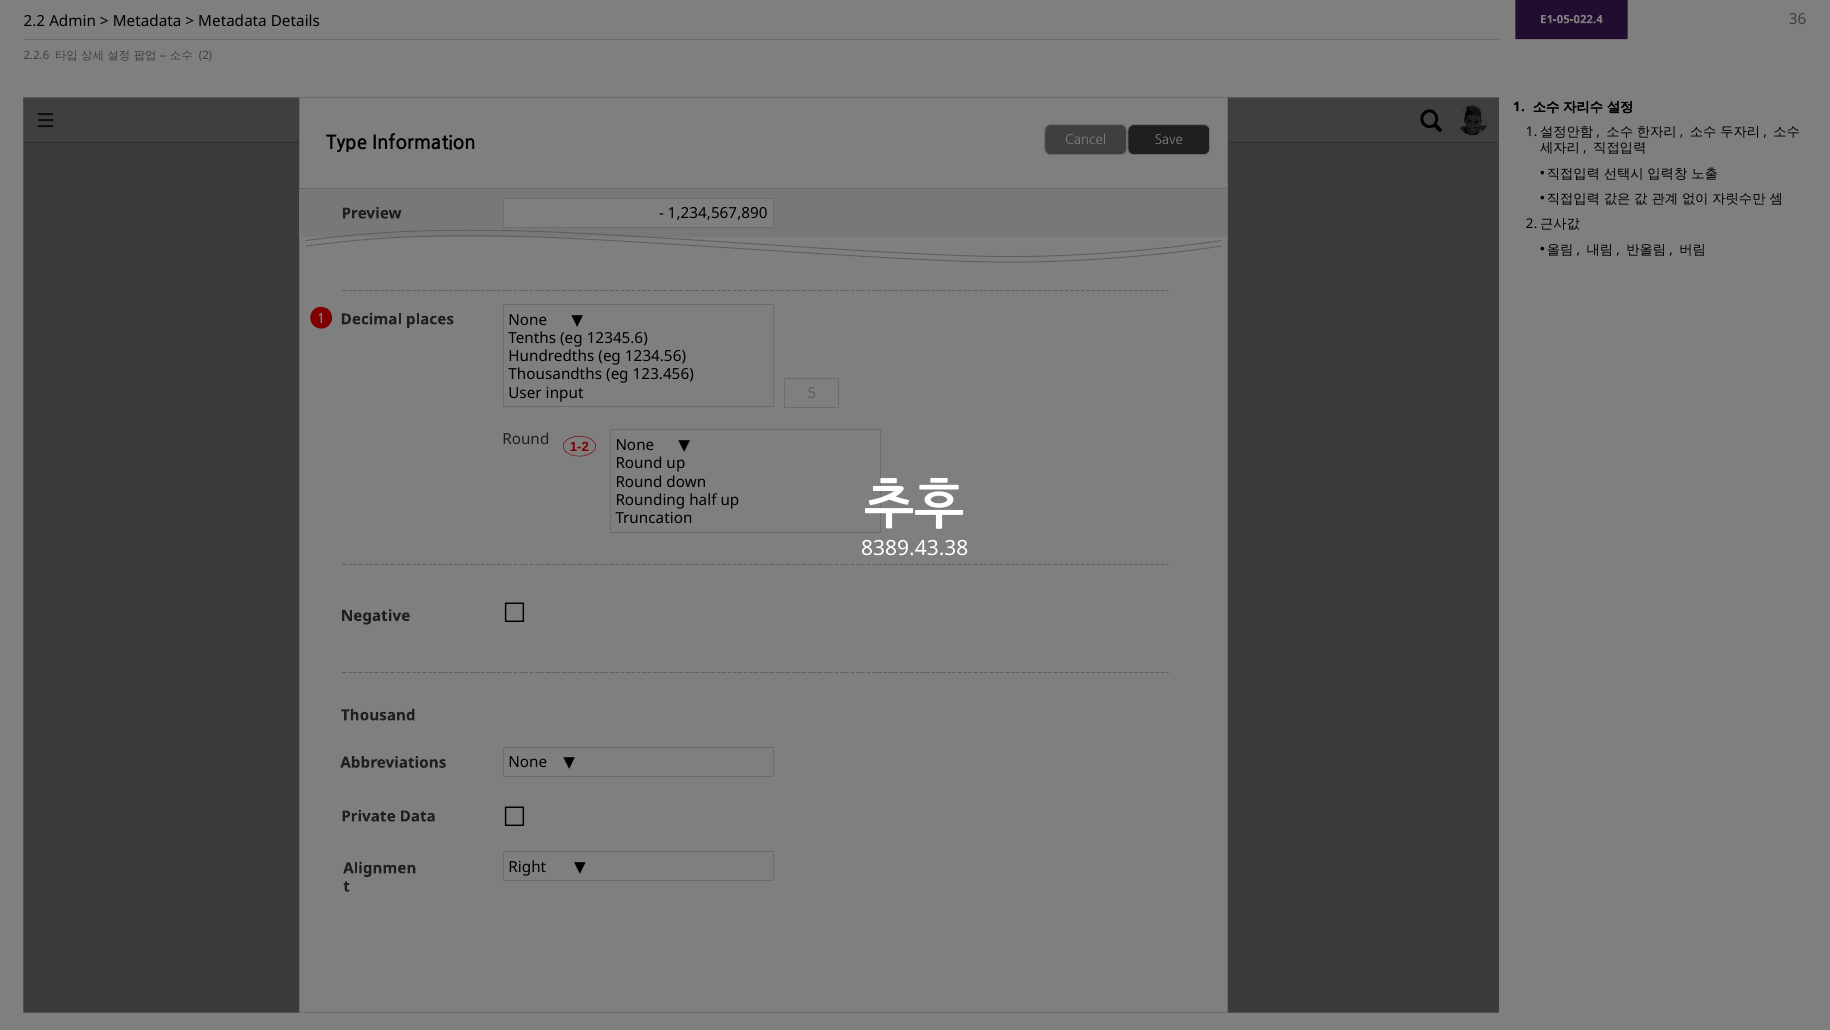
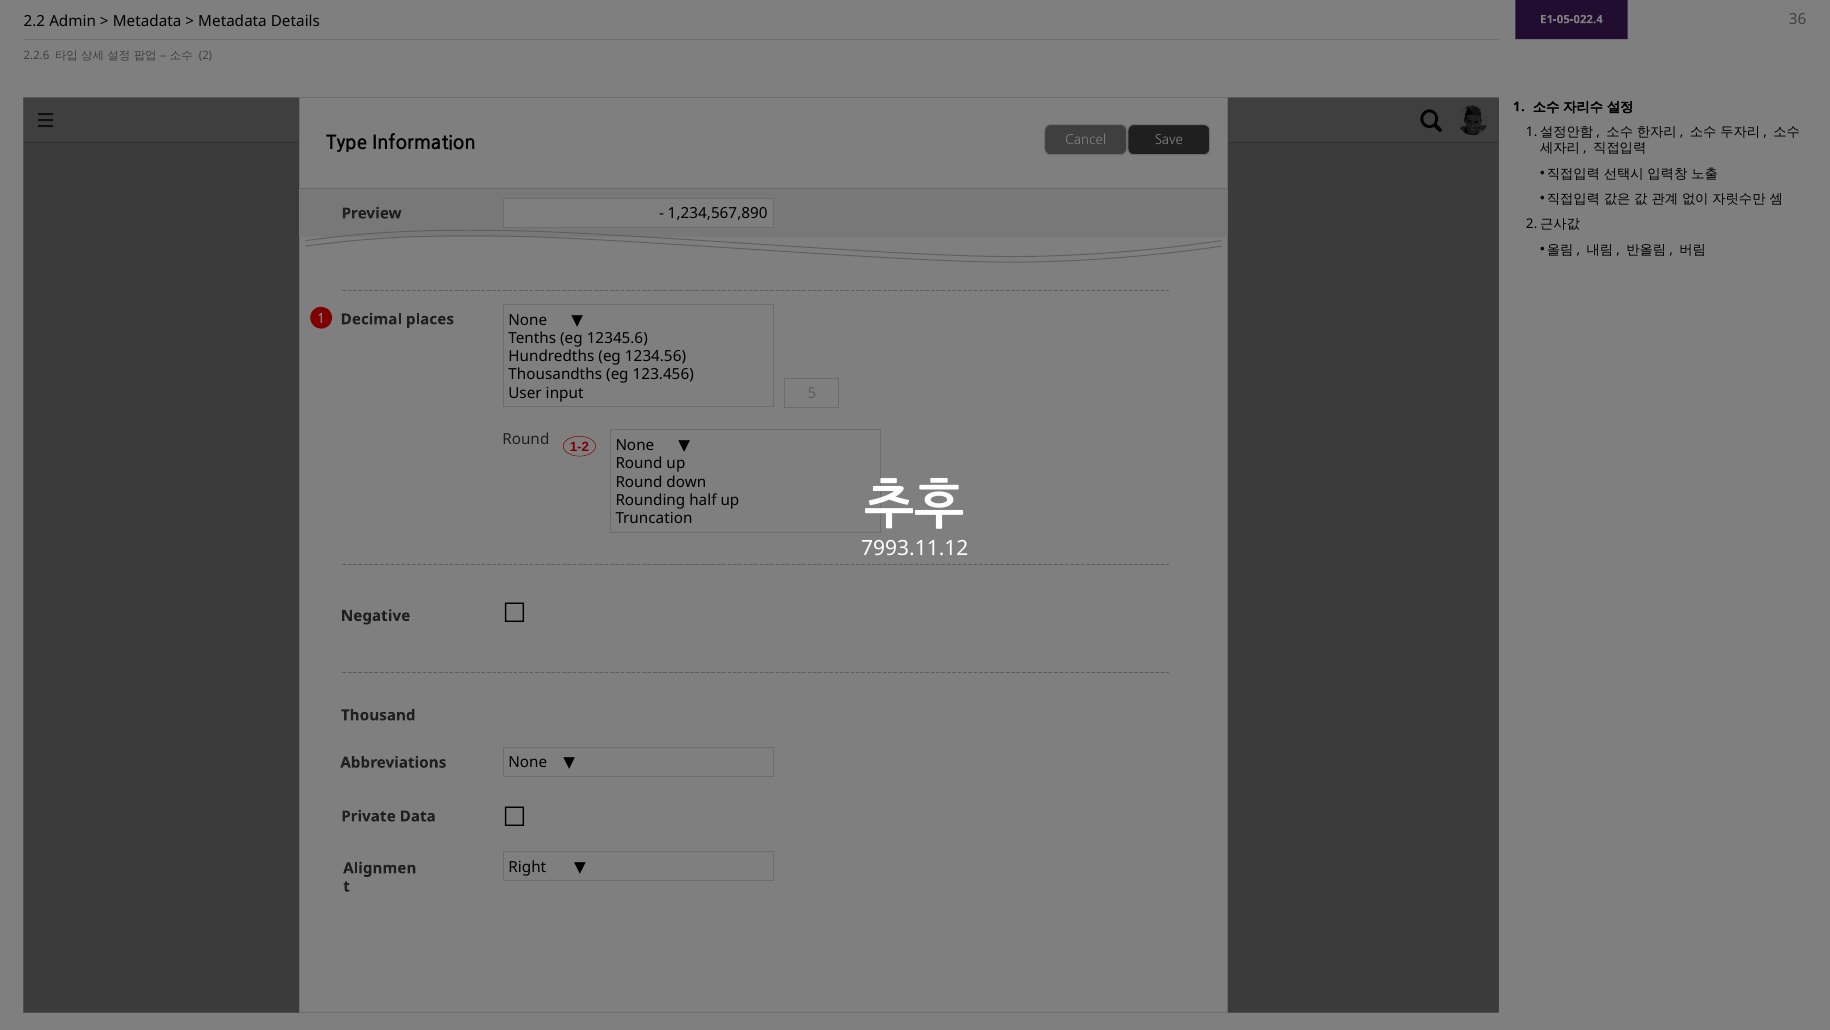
8389.43.38: 8389.43.38 -> 7993.11.12 (915, 548)
